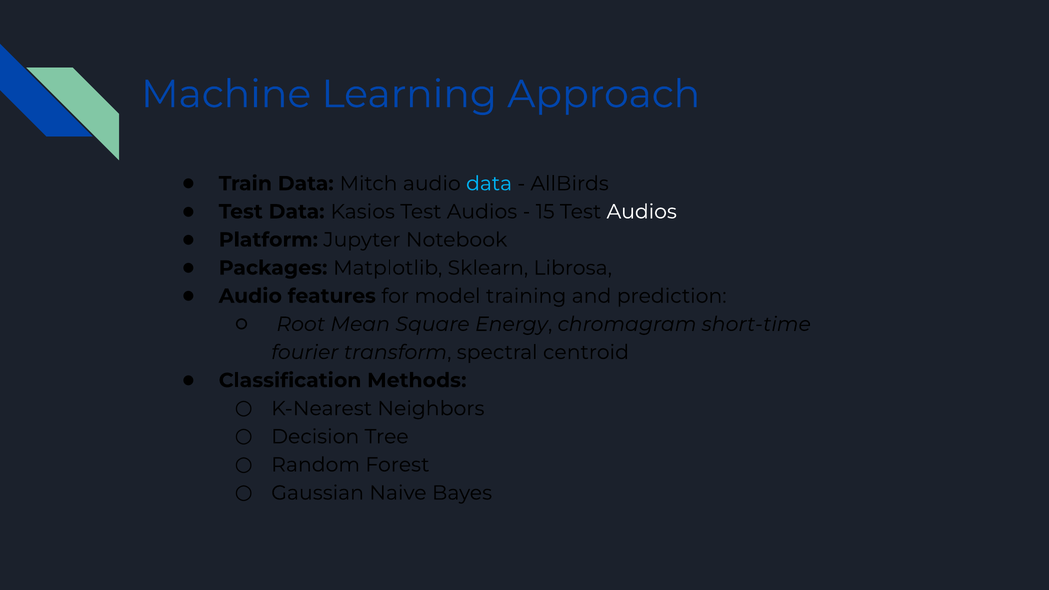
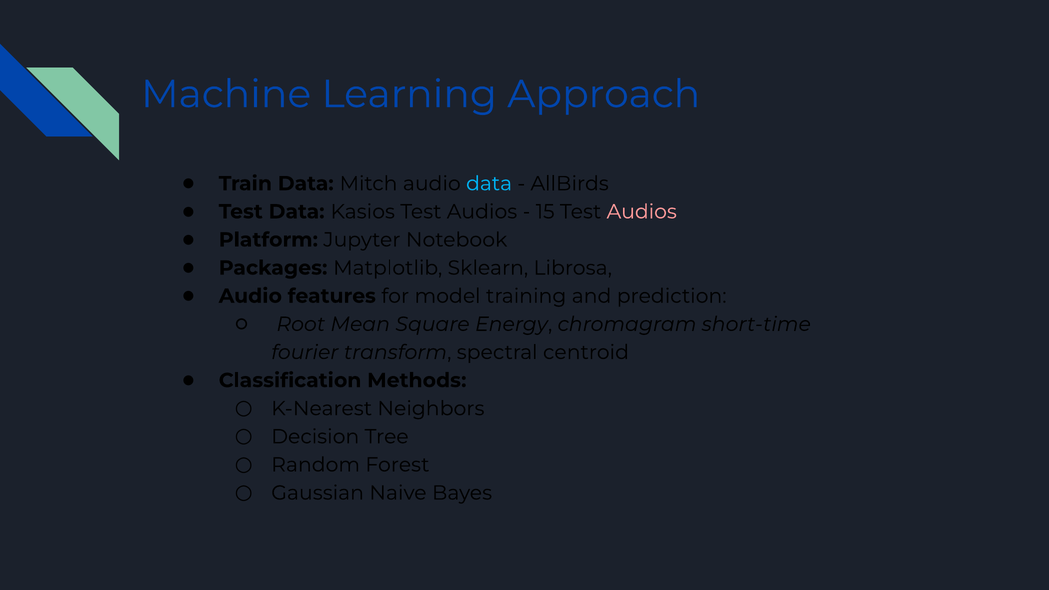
Audios colour: white -> pink (642, 212)
